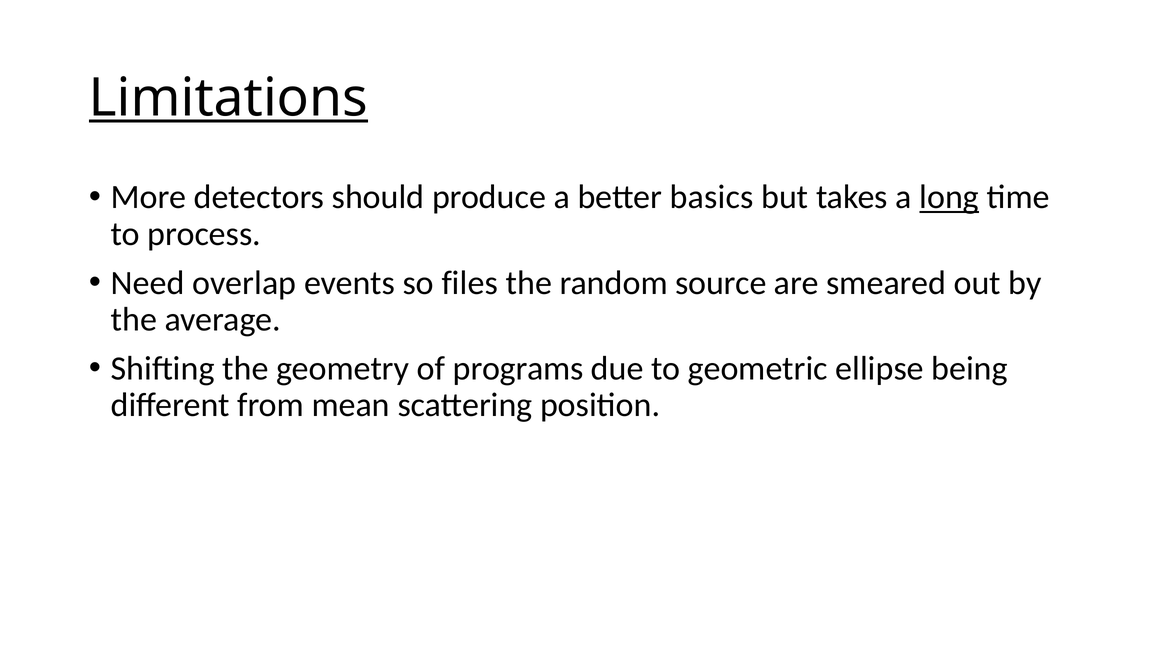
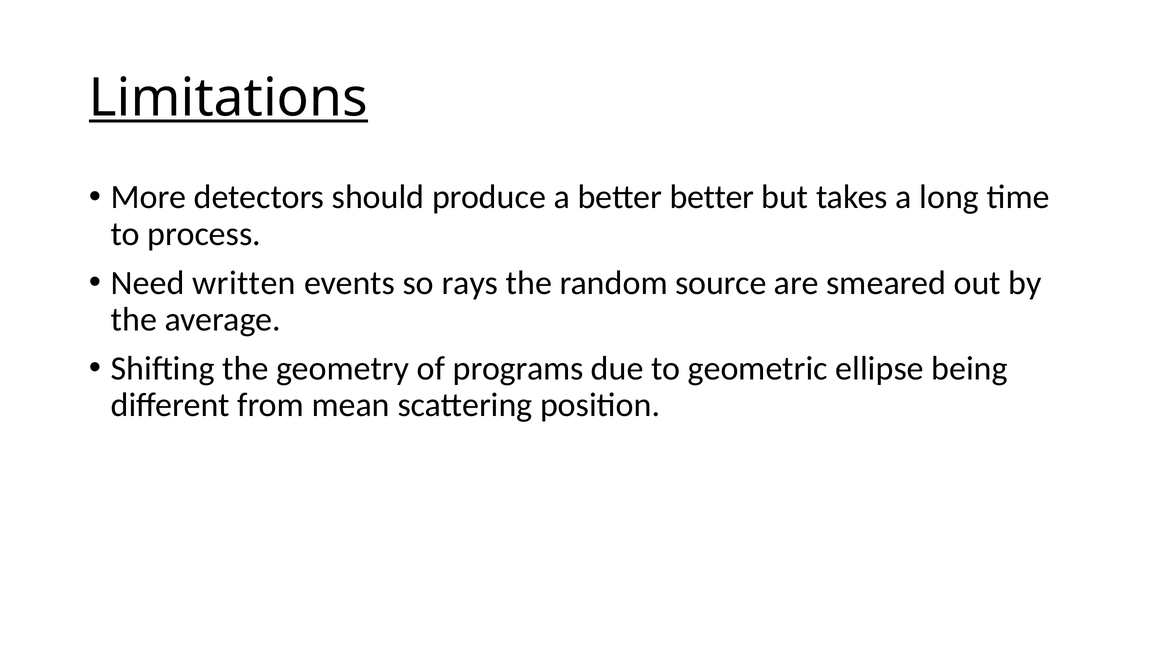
better basics: basics -> better (712, 197)
long underline: present -> none (949, 197)
overlap: overlap -> written (244, 283)
files: files -> rays (470, 283)
